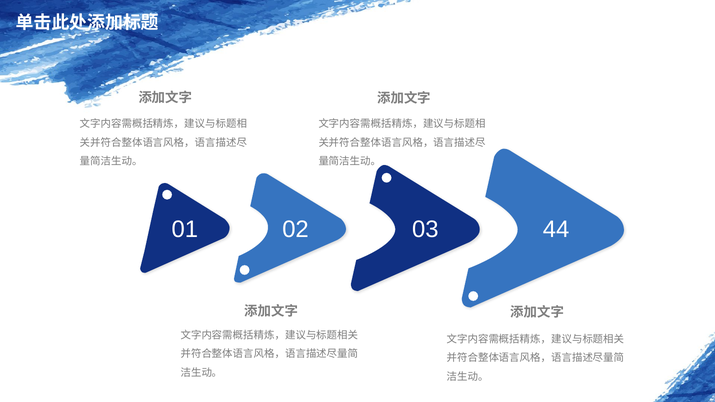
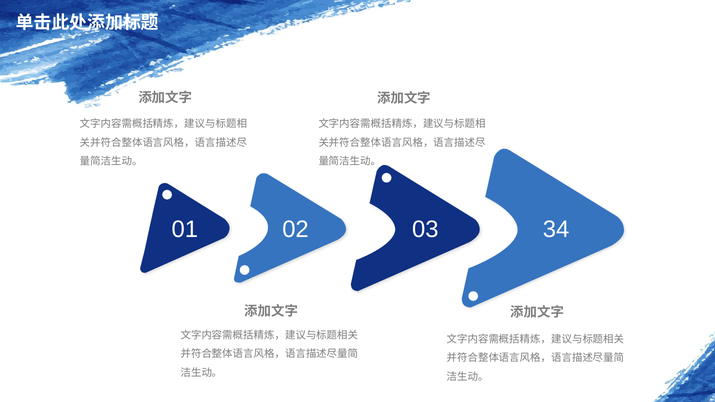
44: 44 -> 34 (556, 229)
